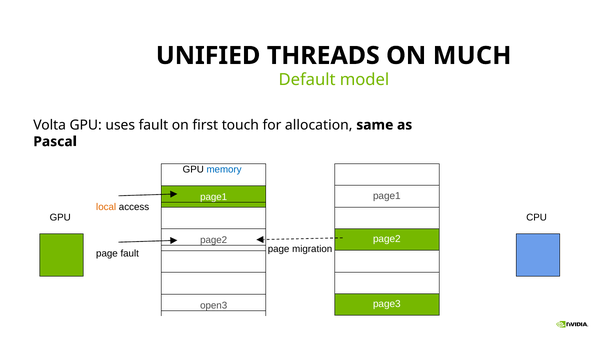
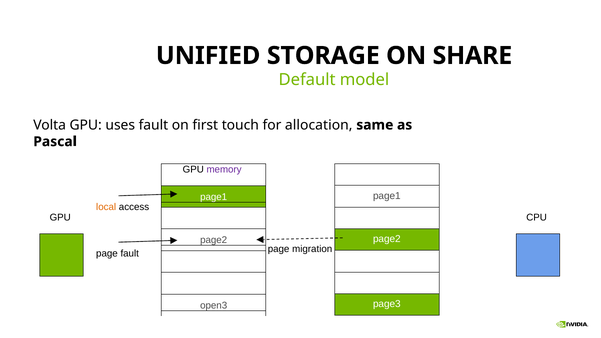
THREADS: THREADS -> STORAGE (323, 56)
MUCH: MUCH -> SHARE (472, 56)
memory colour: blue -> purple (224, 170)
